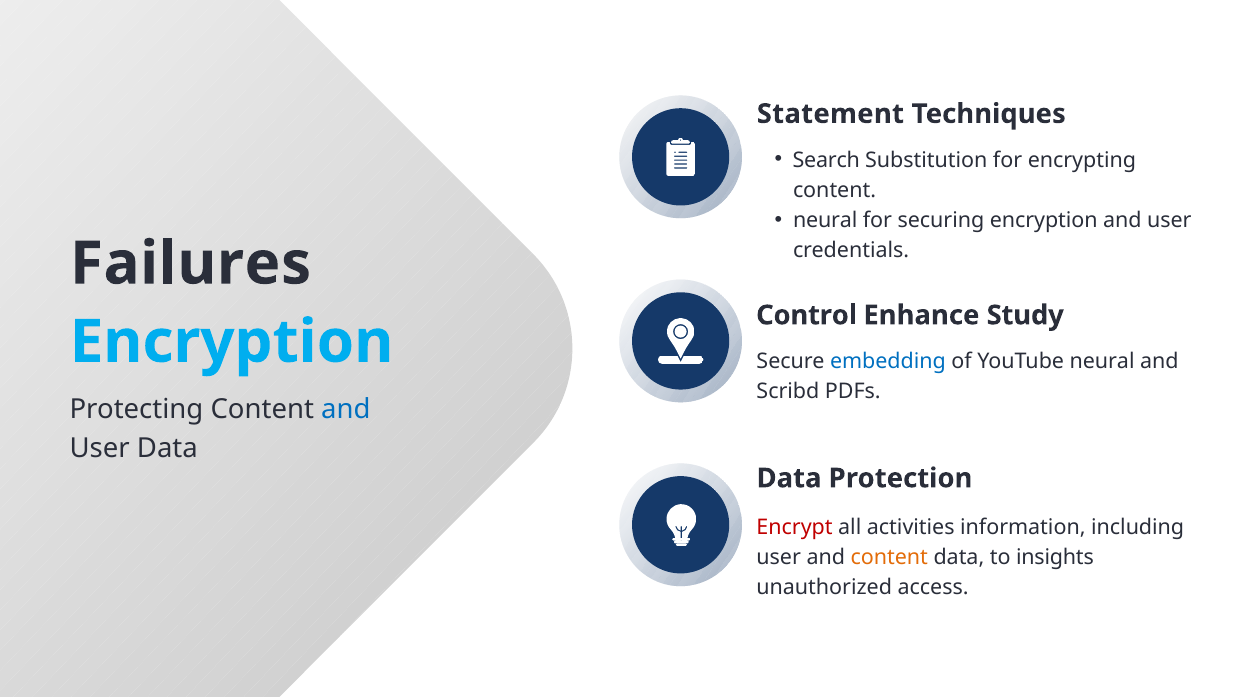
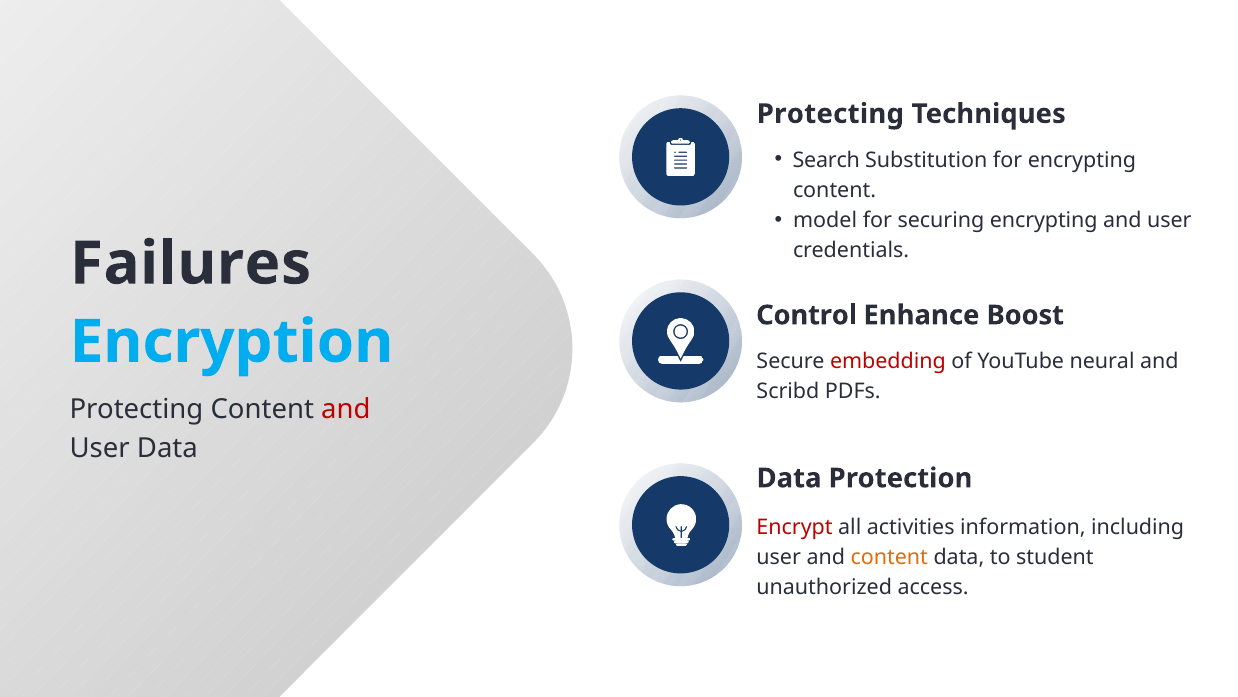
Statement: Statement -> Protecting (830, 114)
neural: neural -> model (825, 220)
securing encryption: encryption -> encrypting (1044, 220)
Study: Study -> Boost (1025, 315)
embedding colour: blue -> red (888, 361)
and colour: blue -> red (346, 409)
insights: insights -> student (1055, 557)
